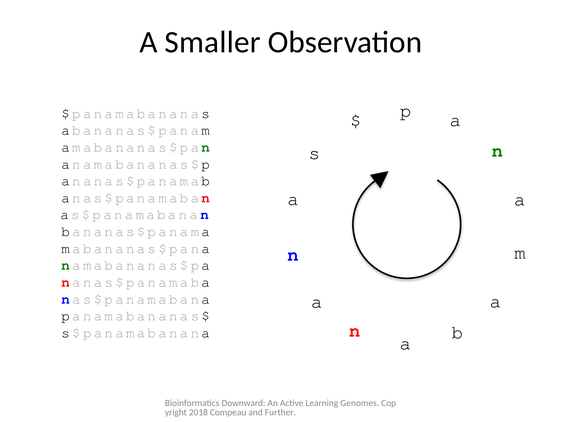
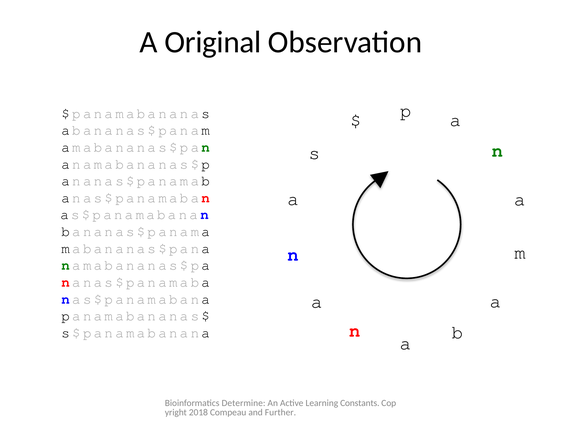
Smaller: Smaller -> Original (213, 42)
Downward: Downward -> Determine (244, 402)
Genomes: Genomes -> Constants (360, 402)
